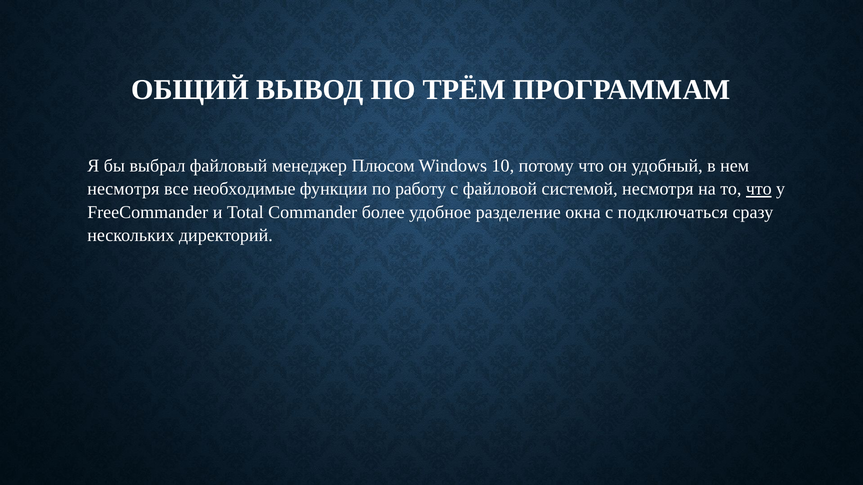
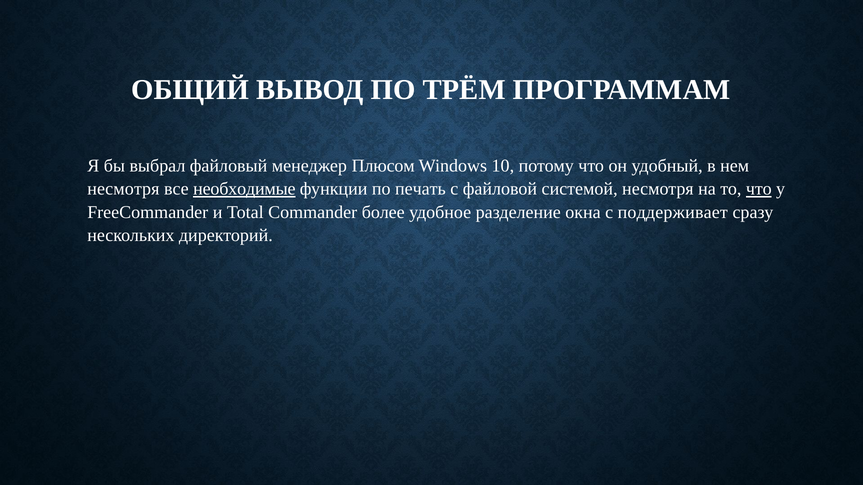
необходимые underline: none -> present (244, 189)
работу: работу -> печать (420, 189)
подключаться: подключаться -> поддерживает (673, 212)
